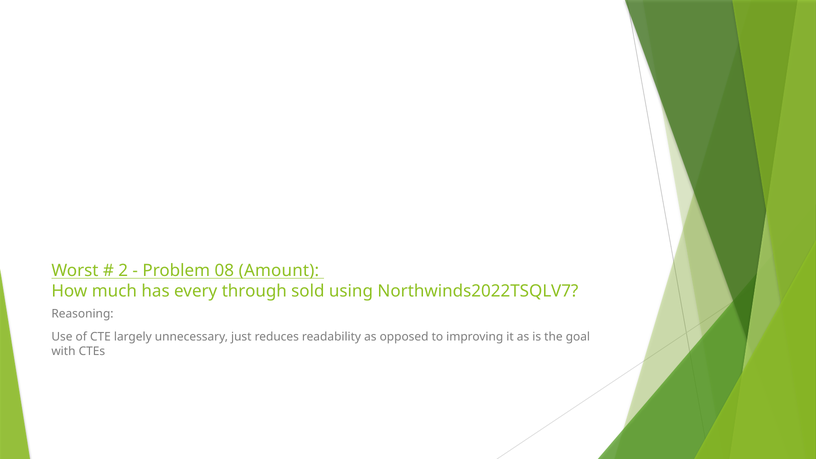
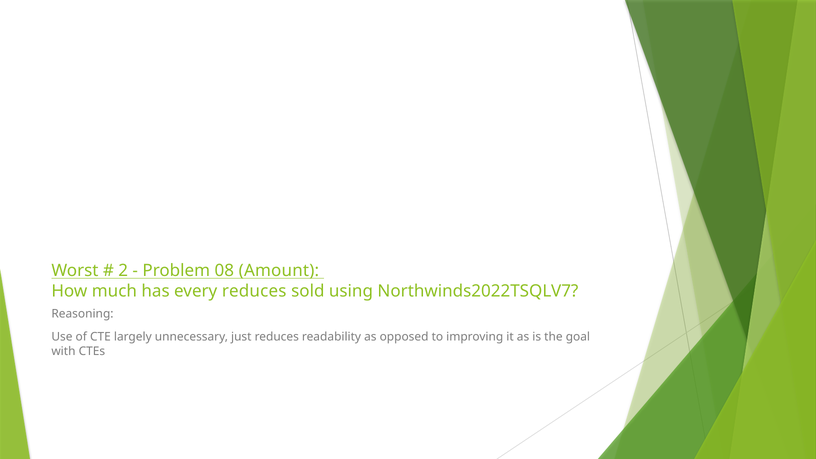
every through: through -> reduces (254, 291)
